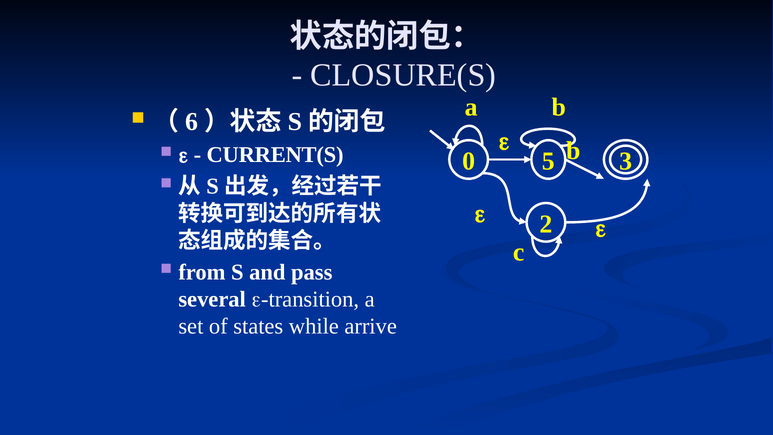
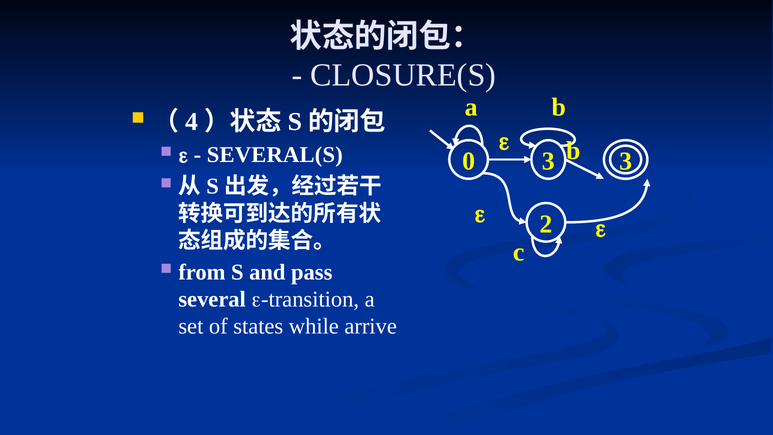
6: 6 -> 4 (191, 122)
CURRENT(S: CURRENT(S -> SEVERAL(S (275, 155)
0 5: 5 -> 3 (548, 161)
